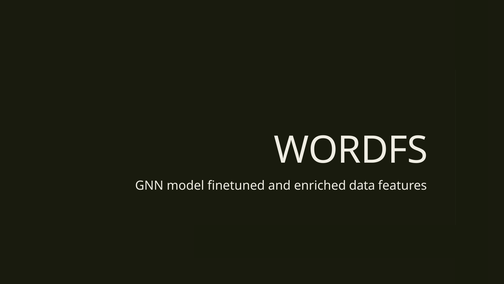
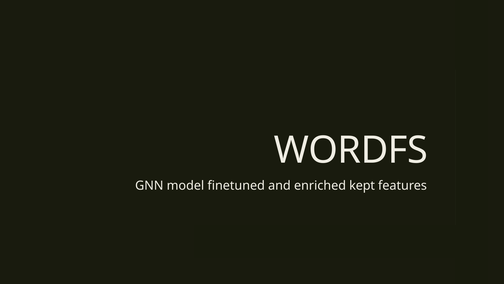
data: data -> kept (362, 185)
